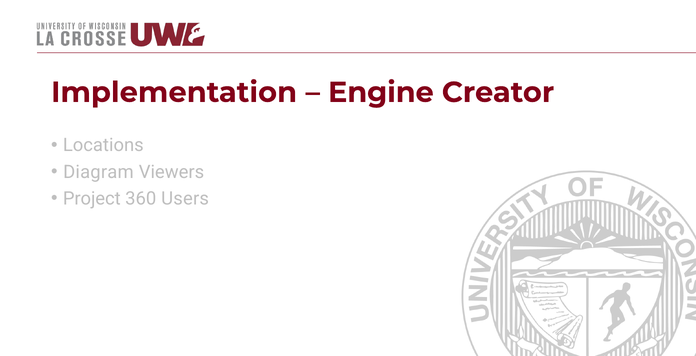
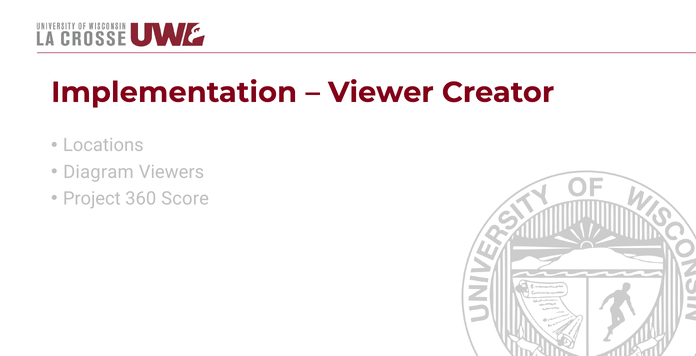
Engine: Engine -> Viewer (381, 92)
Users: Users -> Score (185, 198)
